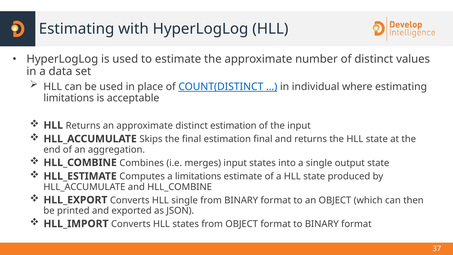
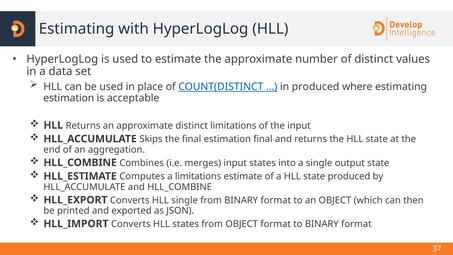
in individual: individual -> produced (316, 87)
limitations: limitations -> estimation (69, 98)
distinct estimation: estimation -> limitations (233, 125)
